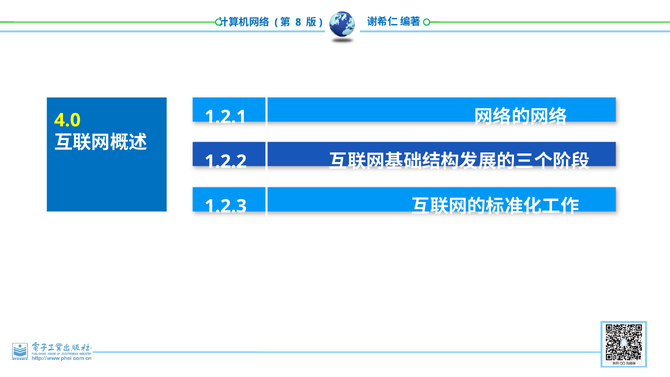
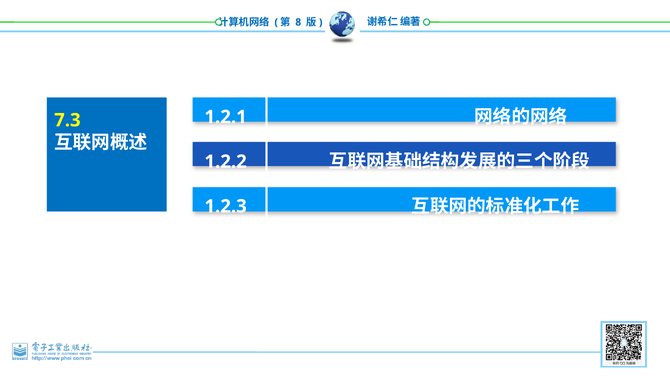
4.0: 4.0 -> 7.3 (67, 120)
